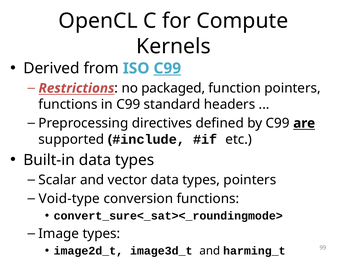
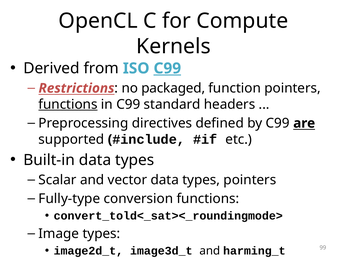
functions underline: none -> present (68, 104)
Void-type: Void-type -> Fully-type (69, 199)
convert_sure<_sat><_roundingmode>: convert_sure<_sat><_roundingmode> -> convert_told<_sat><_roundingmode> (168, 216)
